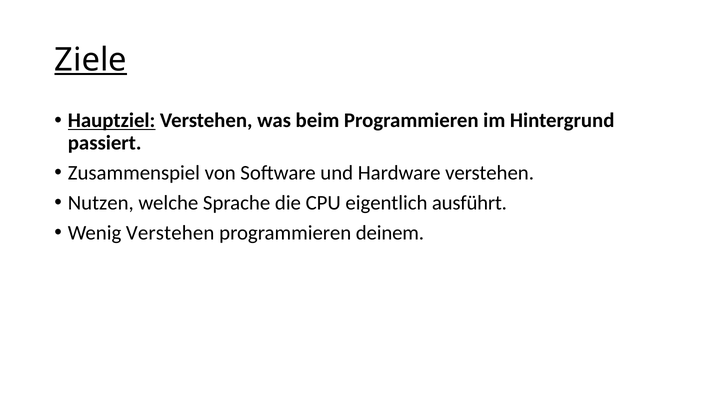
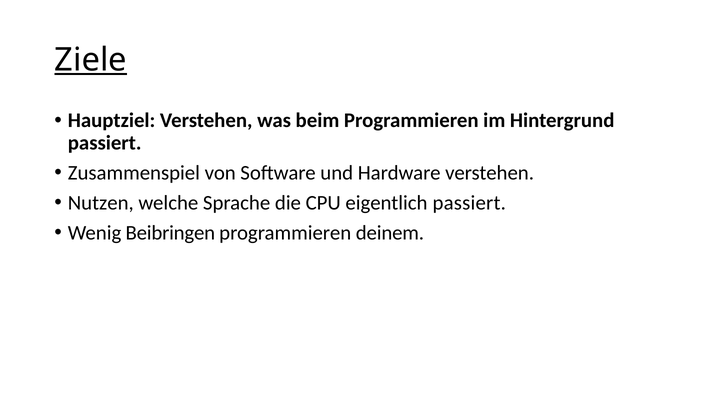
Hauptziel underline: present -> none (112, 121)
eigentlich ausführt: ausführt -> passiert (469, 203)
Wenig Verstehen: Verstehen -> Beibringen (170, 233)
